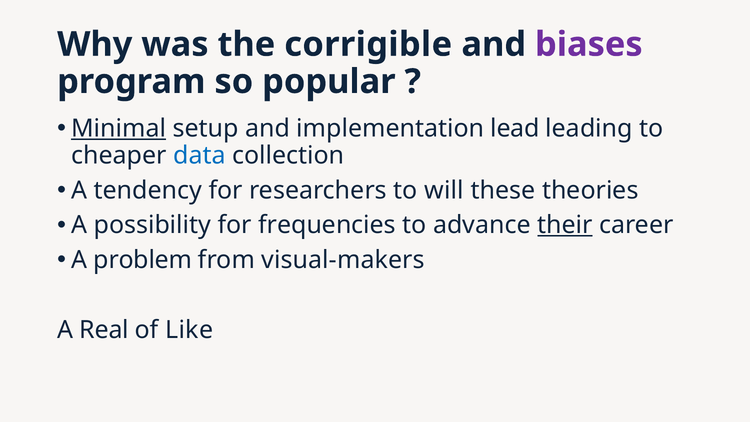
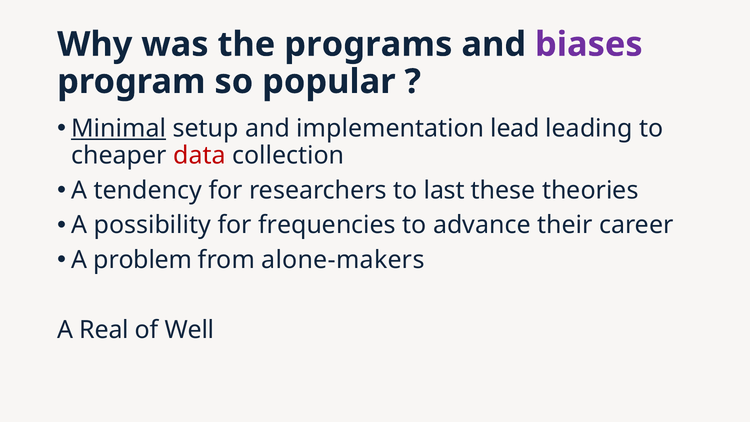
corrigible: corrigible -> programs (368, 44)
data colour: blue -> red (199, 155)
will: will -> last (444, 190)
their underline: present -> none (565, 225)
visual-makers: visual-makers -> alone-makers (343, 260)
Like: Like -> Well (190, 330)
